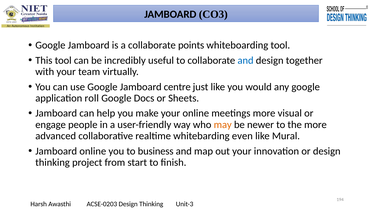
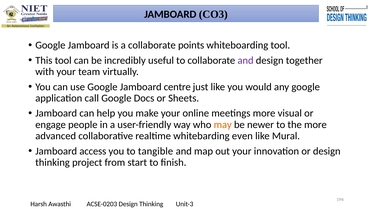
and colour: blue -> purple (246, 60)
roll: roll -> call (92, 98)
Jamboard online: online -> access (93, 151)
business: business -> tangible (156, 151)
